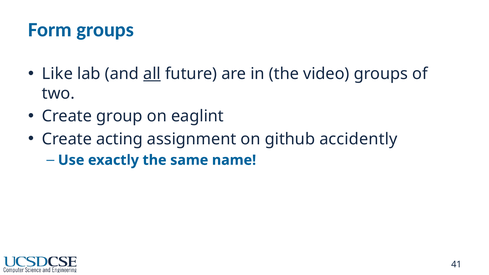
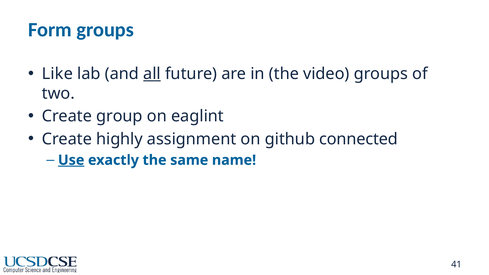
acting: acting -> highly (120, 139)
accidently: accidently -> connected (359, 139)
Use underline: none -> present (71, 160)
